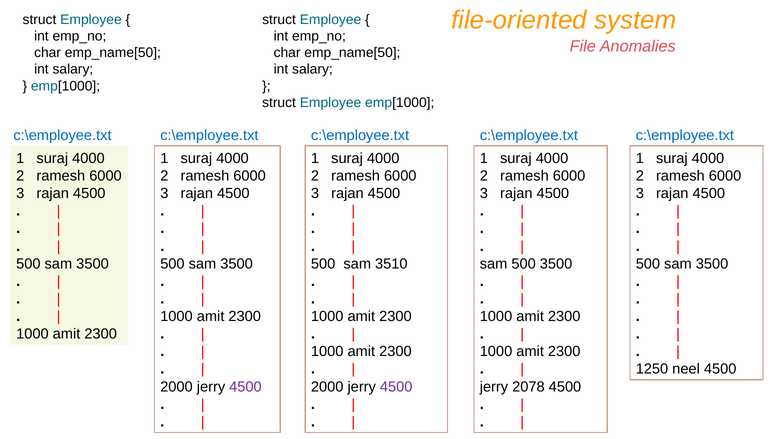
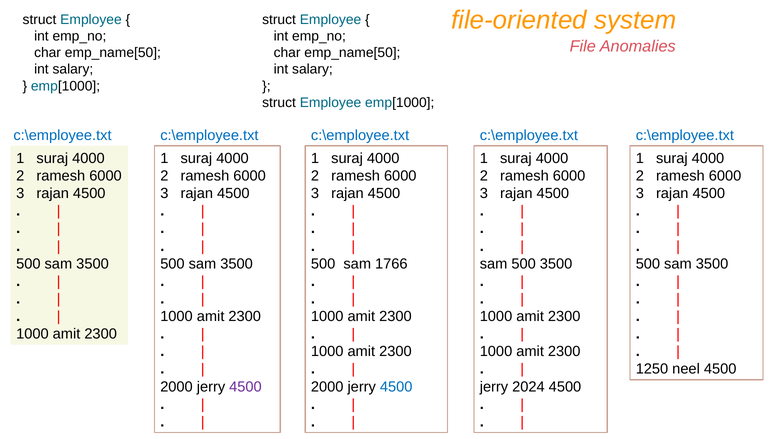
3510: 3510 -> 1766 (391, 264)
4500 colour: purple -> blue (396, 386)
2078: 2078 -> 2024 (528, 386)
